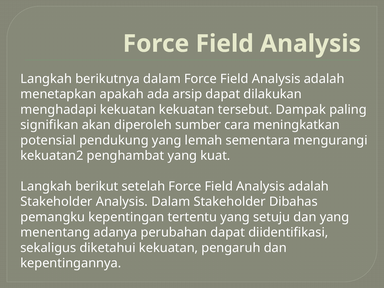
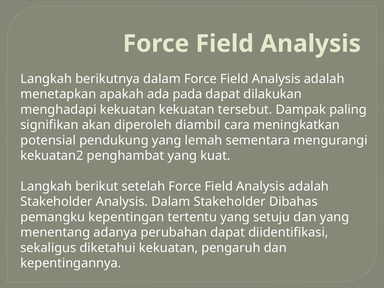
arsip: arsip -> pada (187, 94)
sumber: sumber -> diambil (198, 125)
